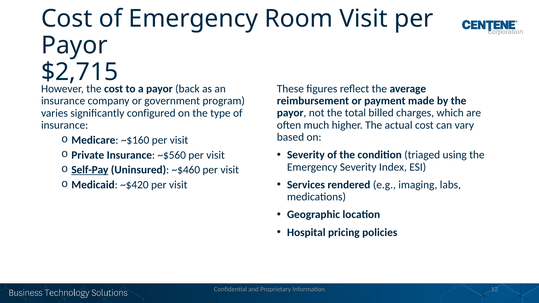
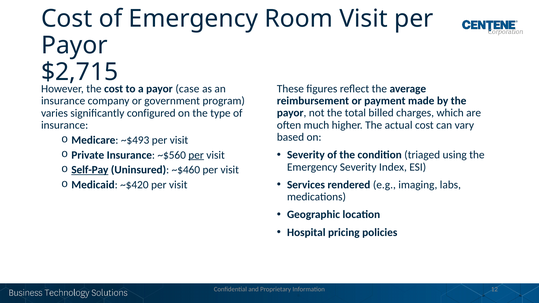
back: back -> case (187, 89)
~$160: ~$160 -> ~$493 (135, 140)
per underline: none -> present (196, 155)
